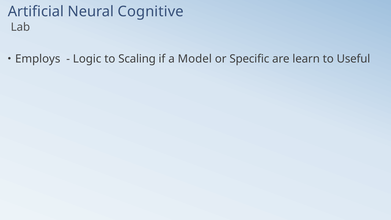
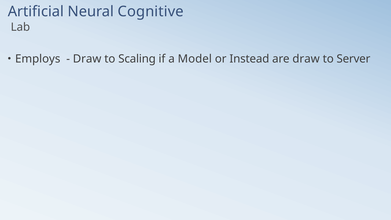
Logic: Logic -> Draw (87, 59)
Specific: Specific -> Instead (249, 59)
are learn: learn -> draw (306, 59)
Useful: Useful -> Server (353, 59)
